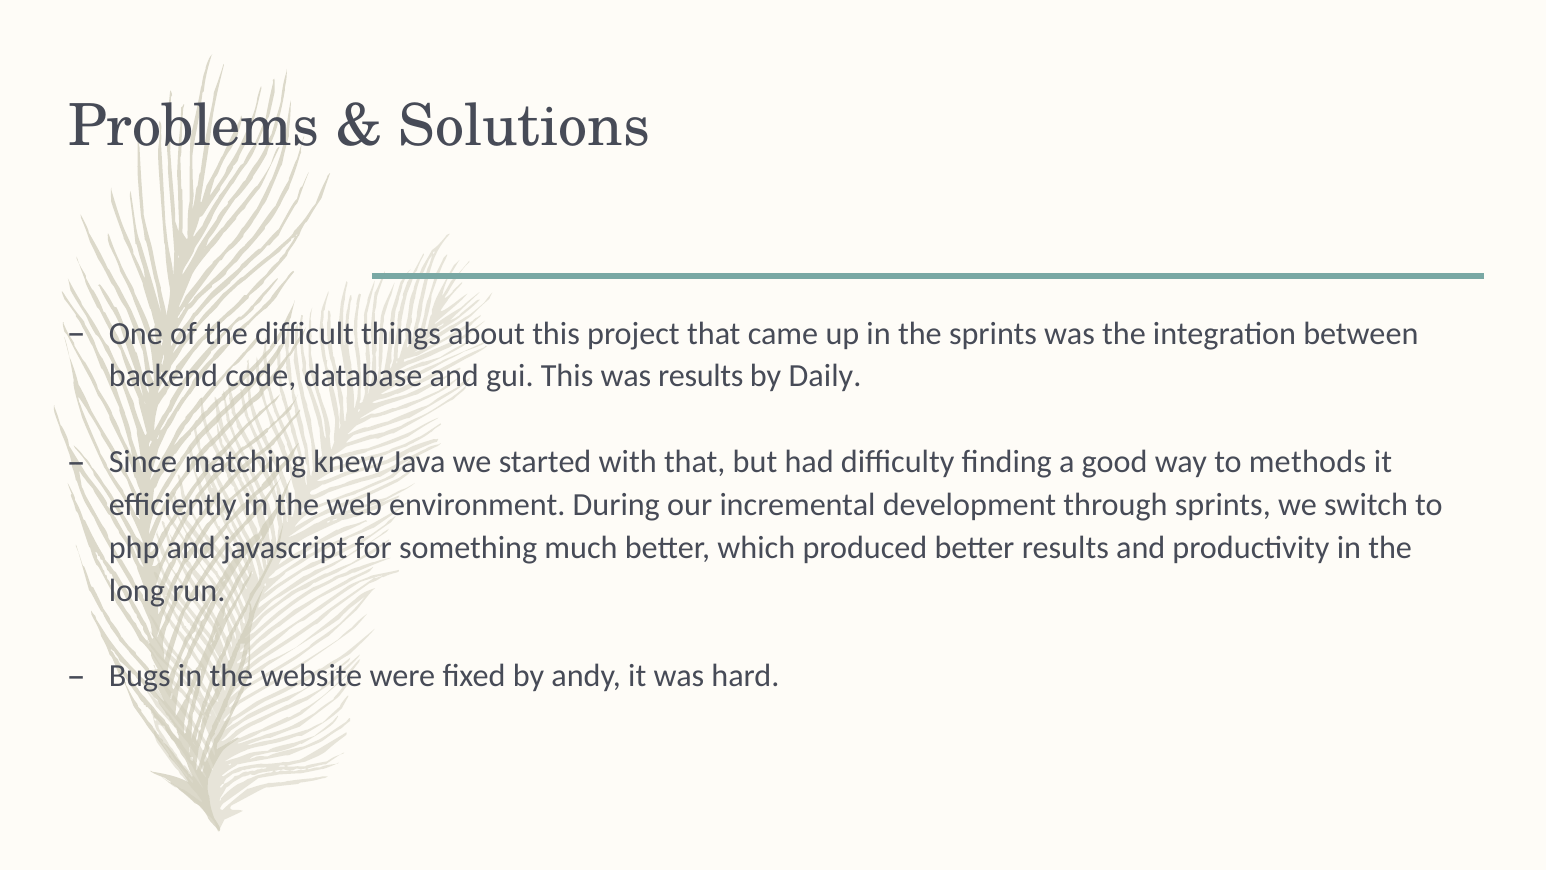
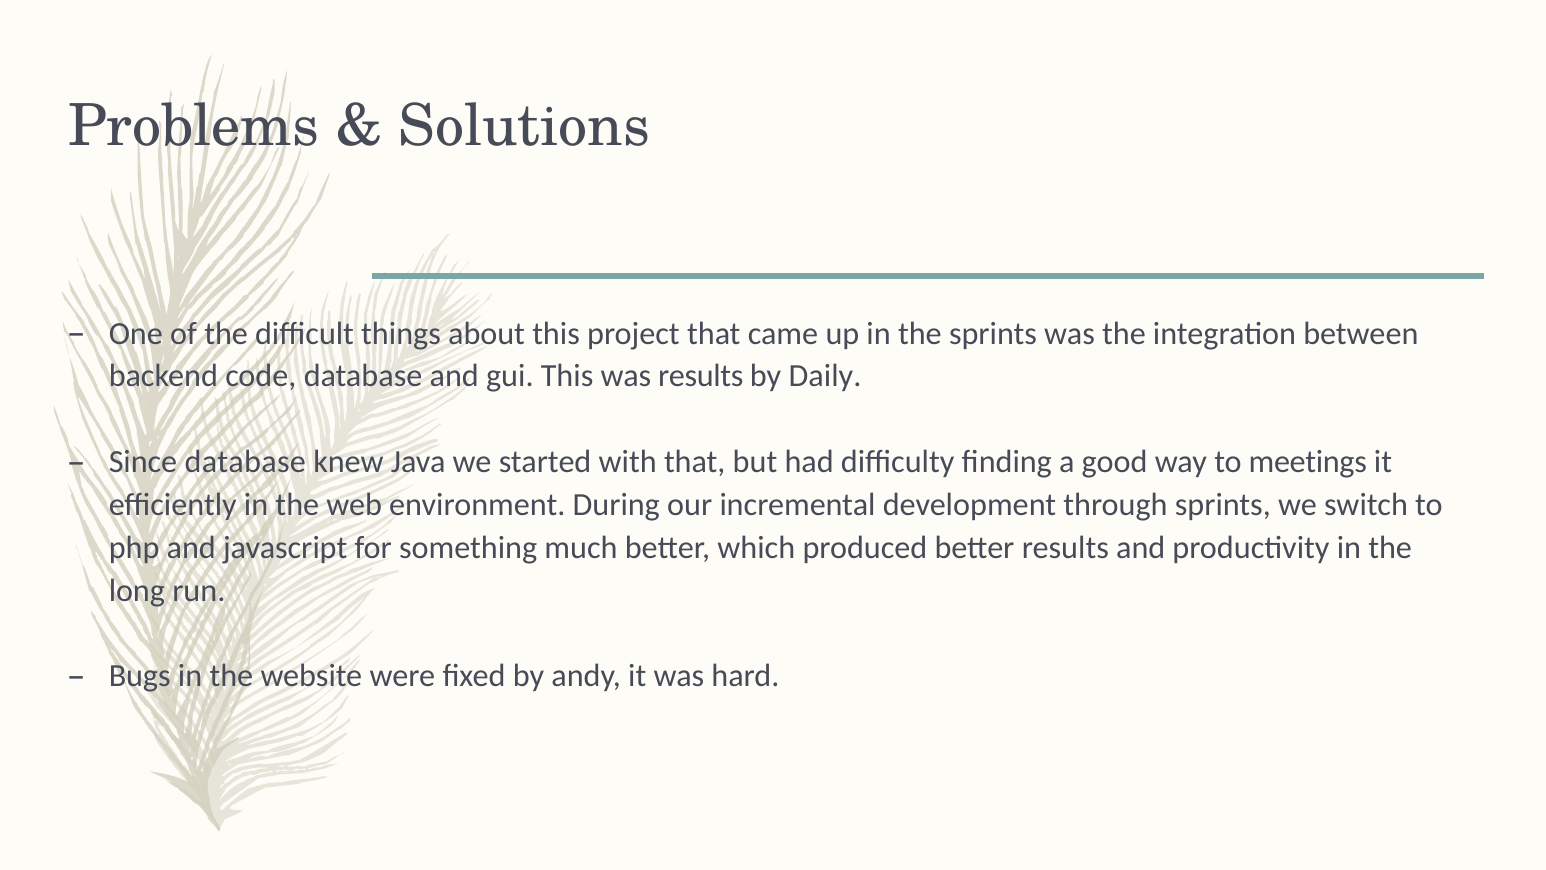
Since matching: matching -> database (245, 462)
methods: methods -> meetings (1308, 462)
